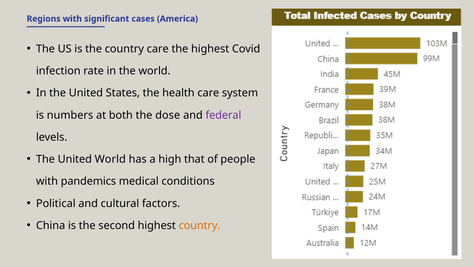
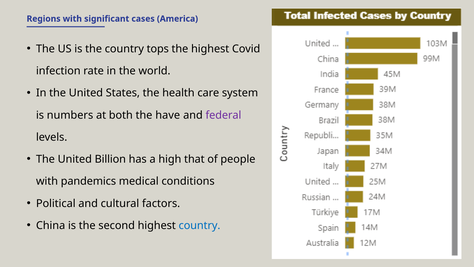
country care: care -> tops (158, 49)
dose: dose -> have (168, 115)
United World: World -> Billion (110, 159)
country colour: orange -> blue (199, 225)
